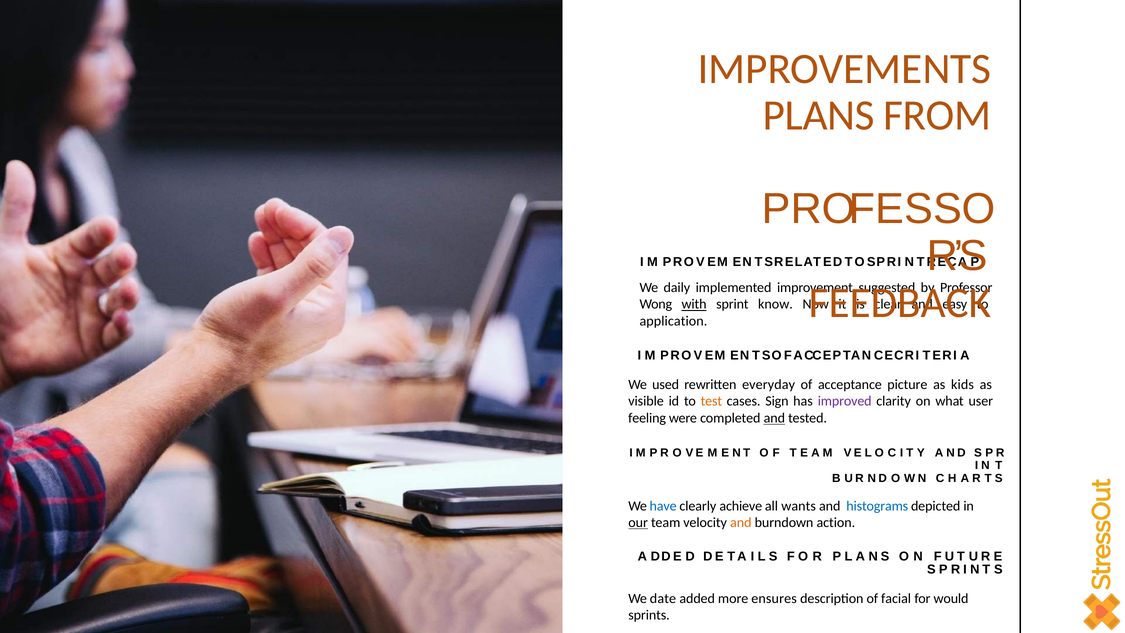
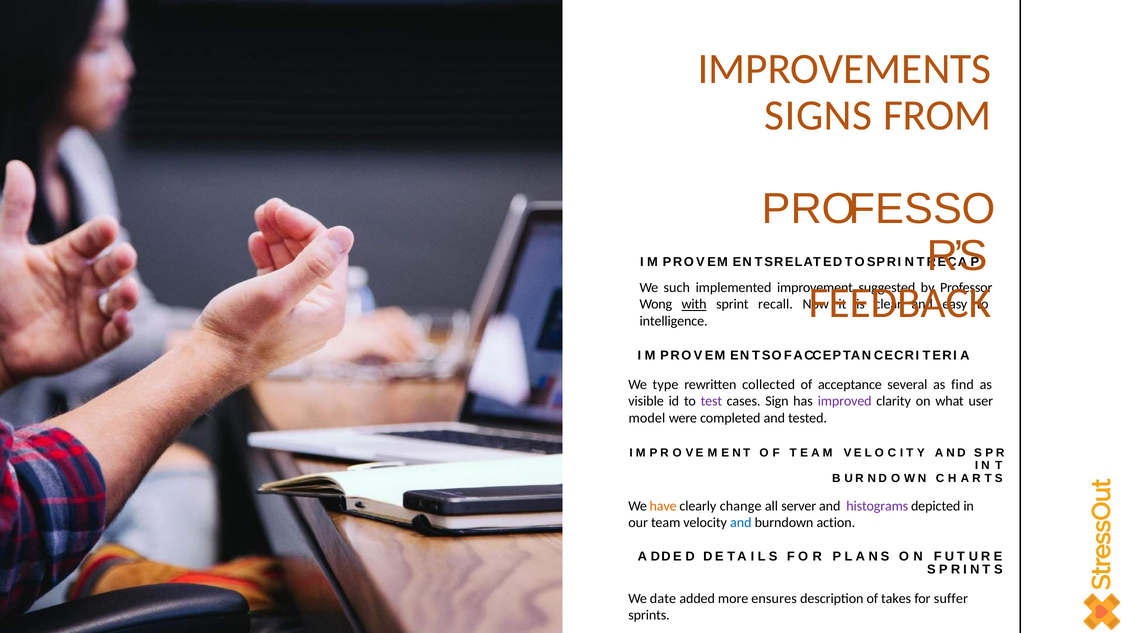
PLANS: PLANS -> SIGNS (818, 115)
daily: daily -> such (677, 287)
know: know -> recall (775, 304)
application: application -> intelligence (674, 321)
used: used -> type (665, 384)
everyday: everyday -> collected (769, 384)
picture: picture -> several (907, 384)
kids: kids -> find (962, 384)
test colour: orange -> purple (711, 401)
feeling: feeling -> model (647, 418)
and underline: present -> none (774, 418)
have colour: blue -> orange (663, 506)
achieve: achieve -> change (741, 506)
wants: wants -> server (799, 506)
histograms colour: blue -> purple (877, 506)
our underline: present -> none (638, 523)
and colour: orange -> blue (741, 523)
facial: facial -> takes (896, 598)
would: would -> suffer (951, 598)
